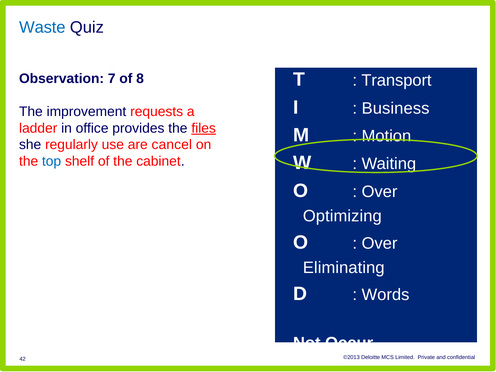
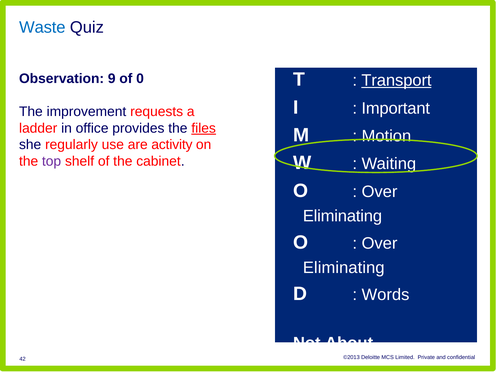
Transport underline: none -> present (396, 81)
7: 7 -> 9 (112, 79)
8: 8 -> 0 (140, 79)
Business: Business -> Important (396, 108)
cancel: cancel -> activity (172, 145)
top colour: blue -> purple (52, 161)
Optimizing: Optimizing -> Eliminating (342, 216)
Occur: Occur -> About (349, 343)
